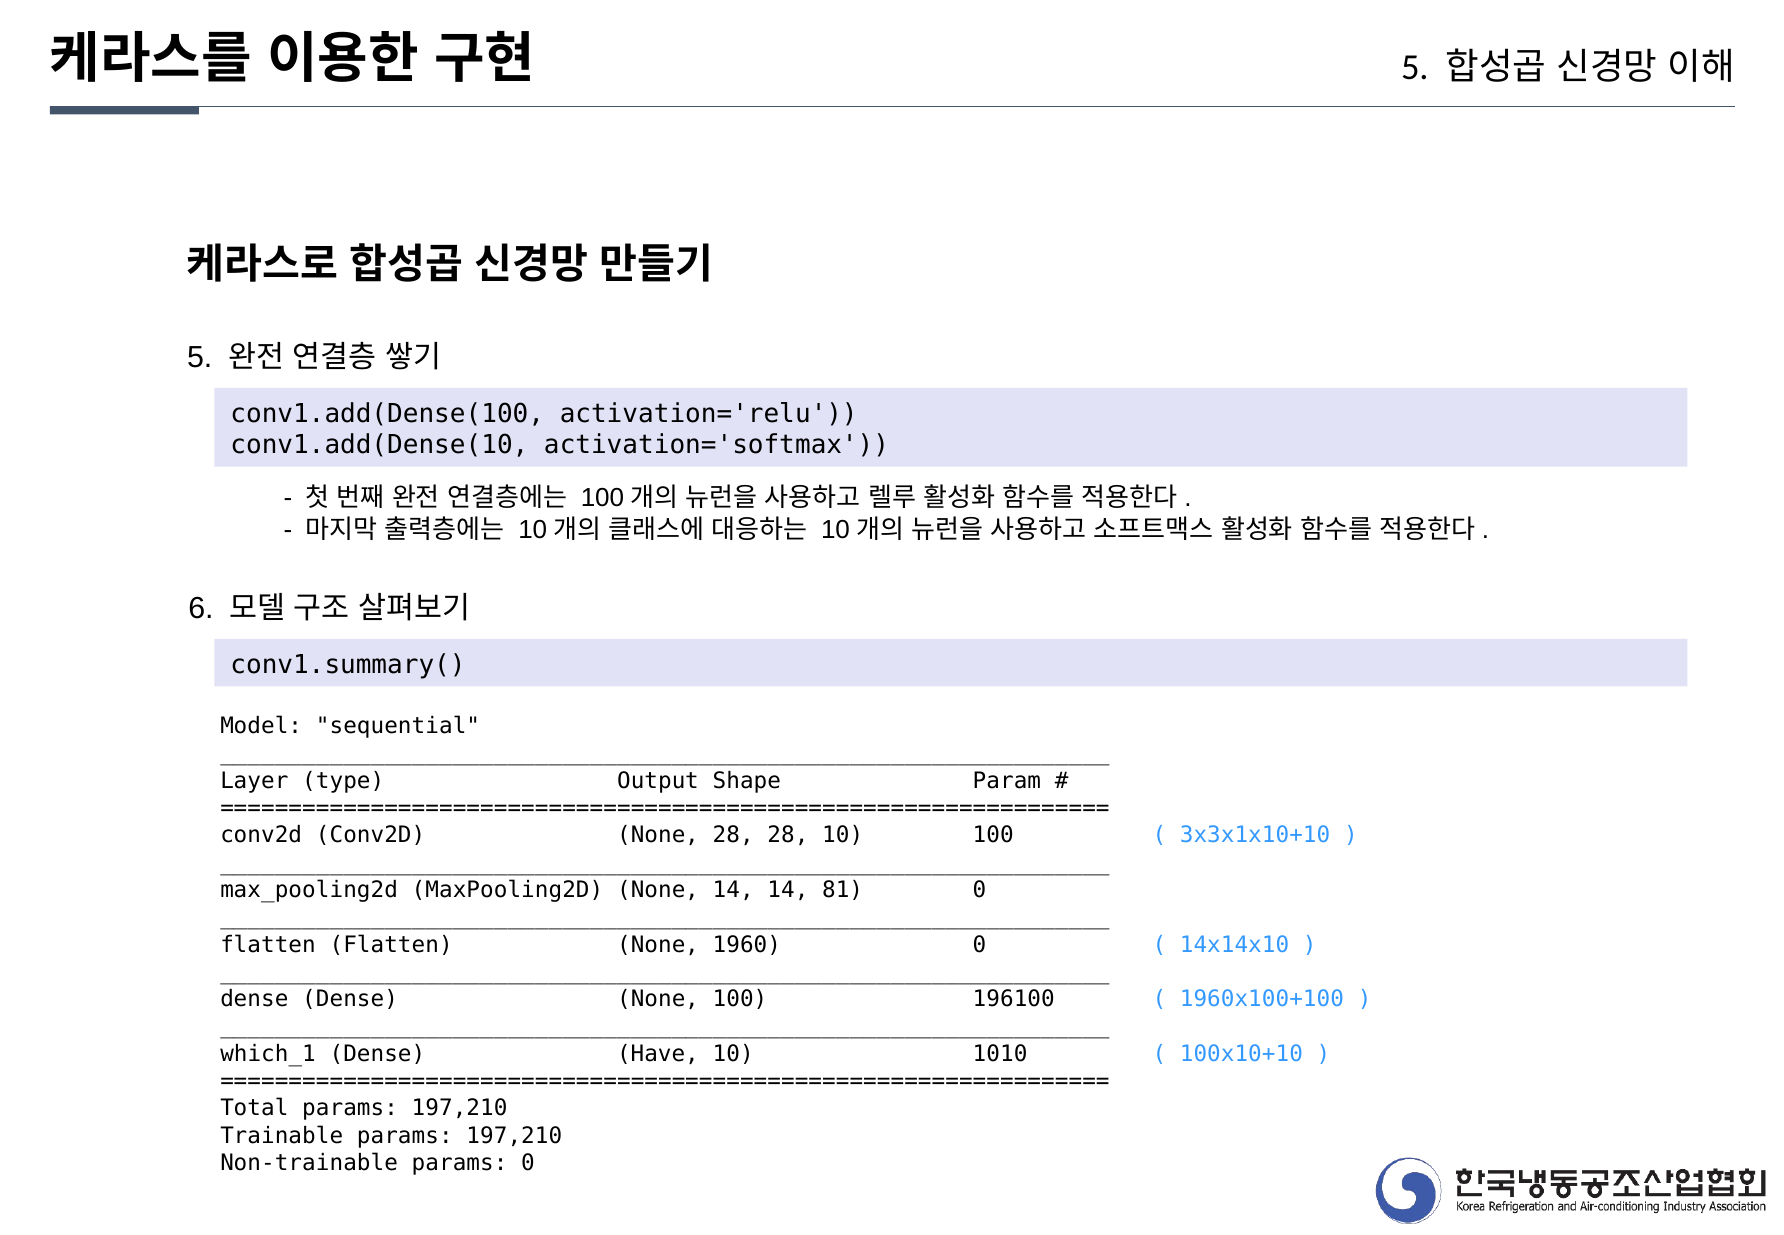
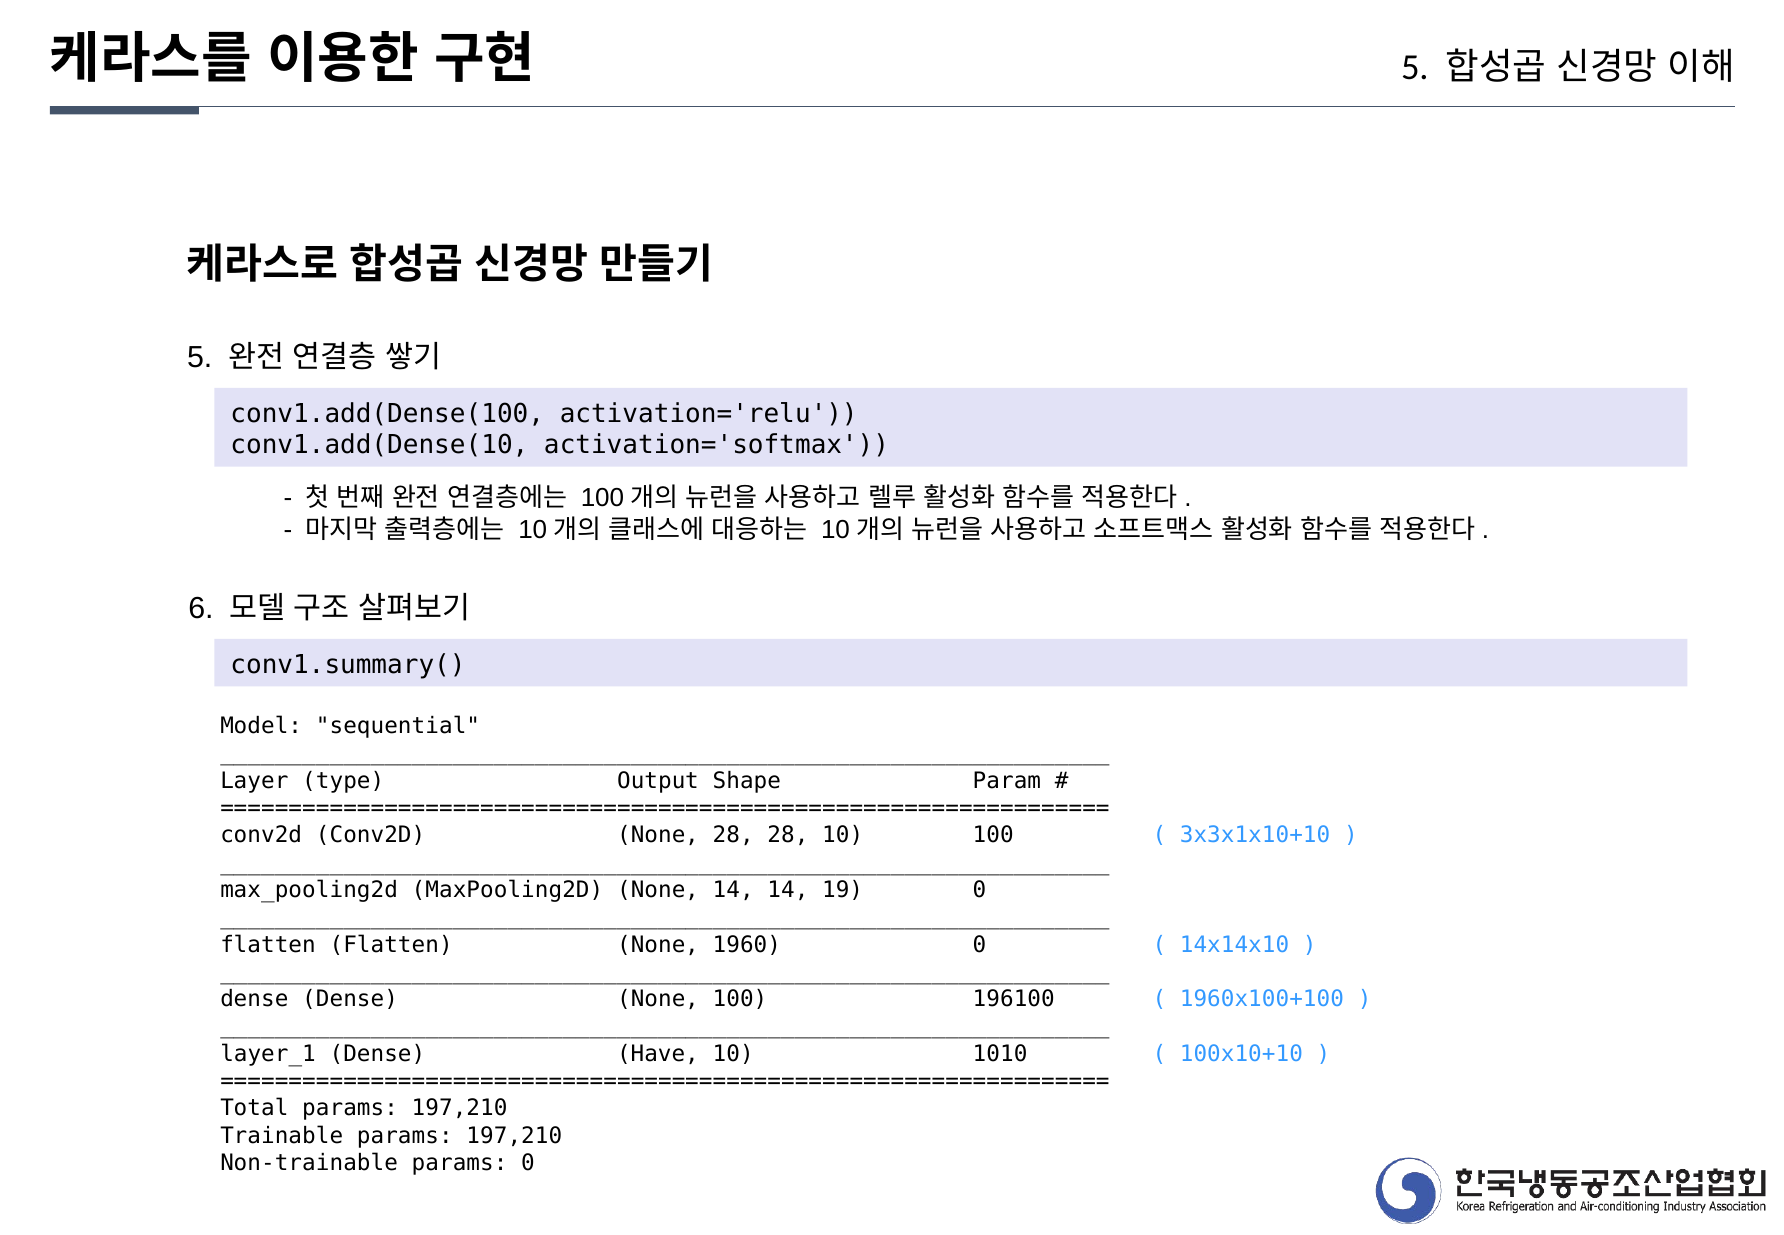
81: 81 -> 19 (843, 890)
which_1: which_1 -> layer_1 (268, 1054)
